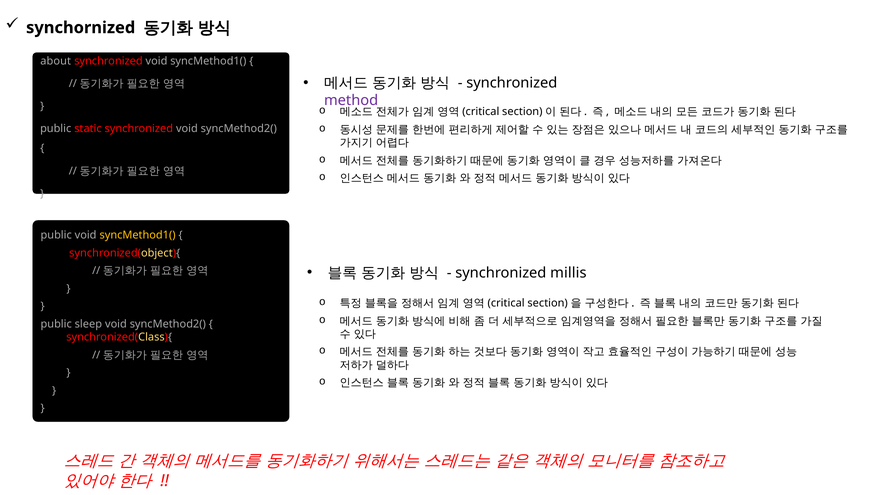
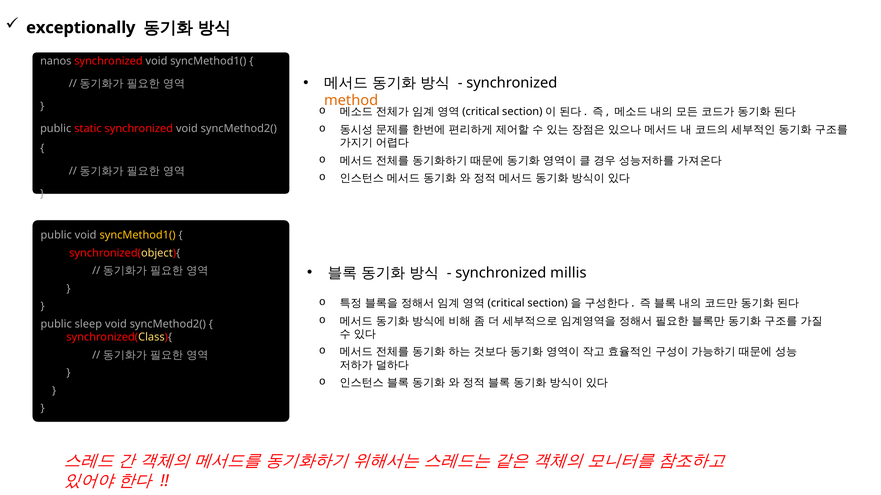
synchornized: synchornized -> exceptionally (81, 28)
about: about -> nanos (56, 61)
method colour: purple -> orange (351, 101)
